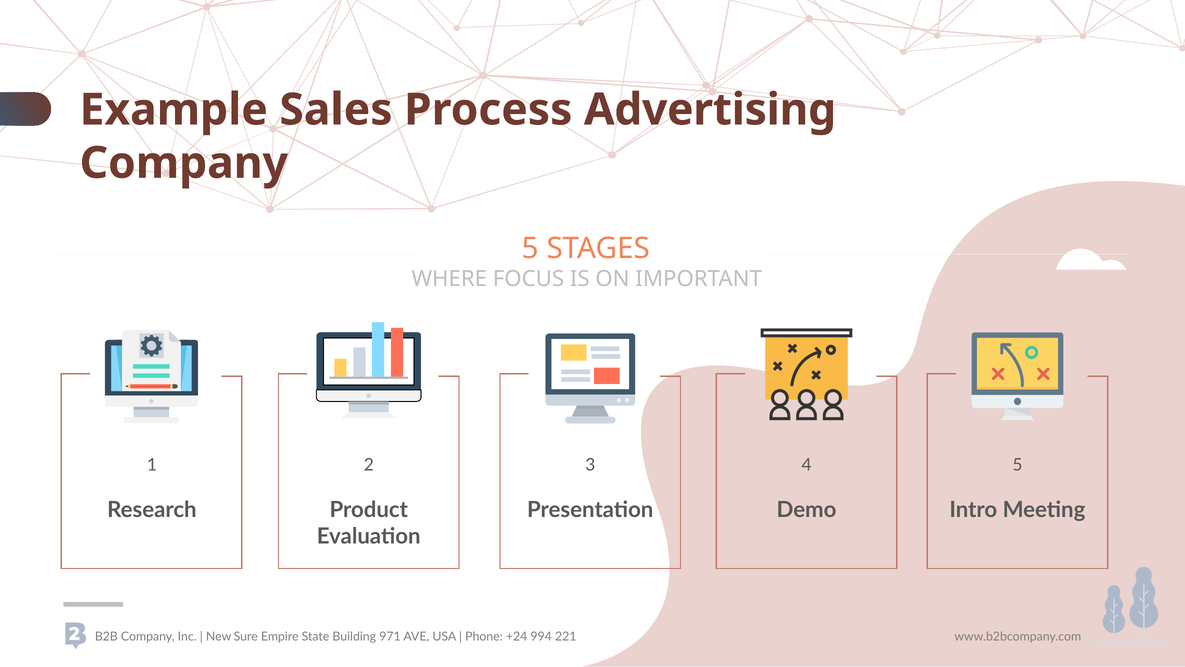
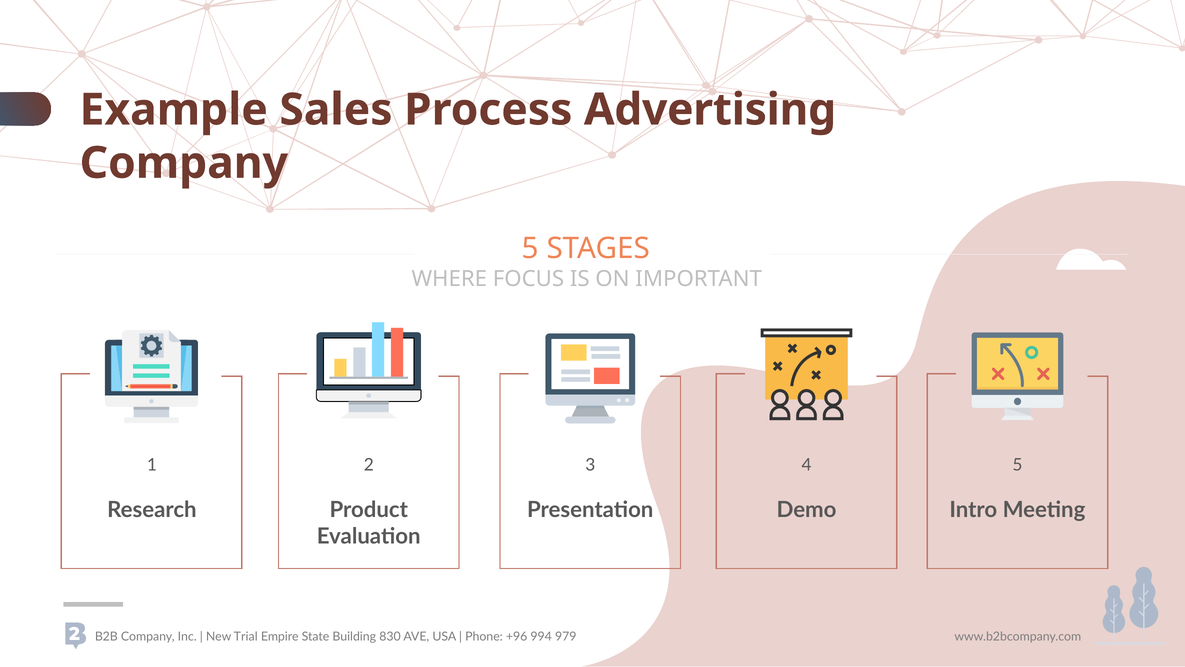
Sure: Sure -> Trial (246, 636)
971: 971 -> 830 (390, 636)
+24: +24 -> +96 (517, 636)
221: 221 -> 979 (566, 636)
